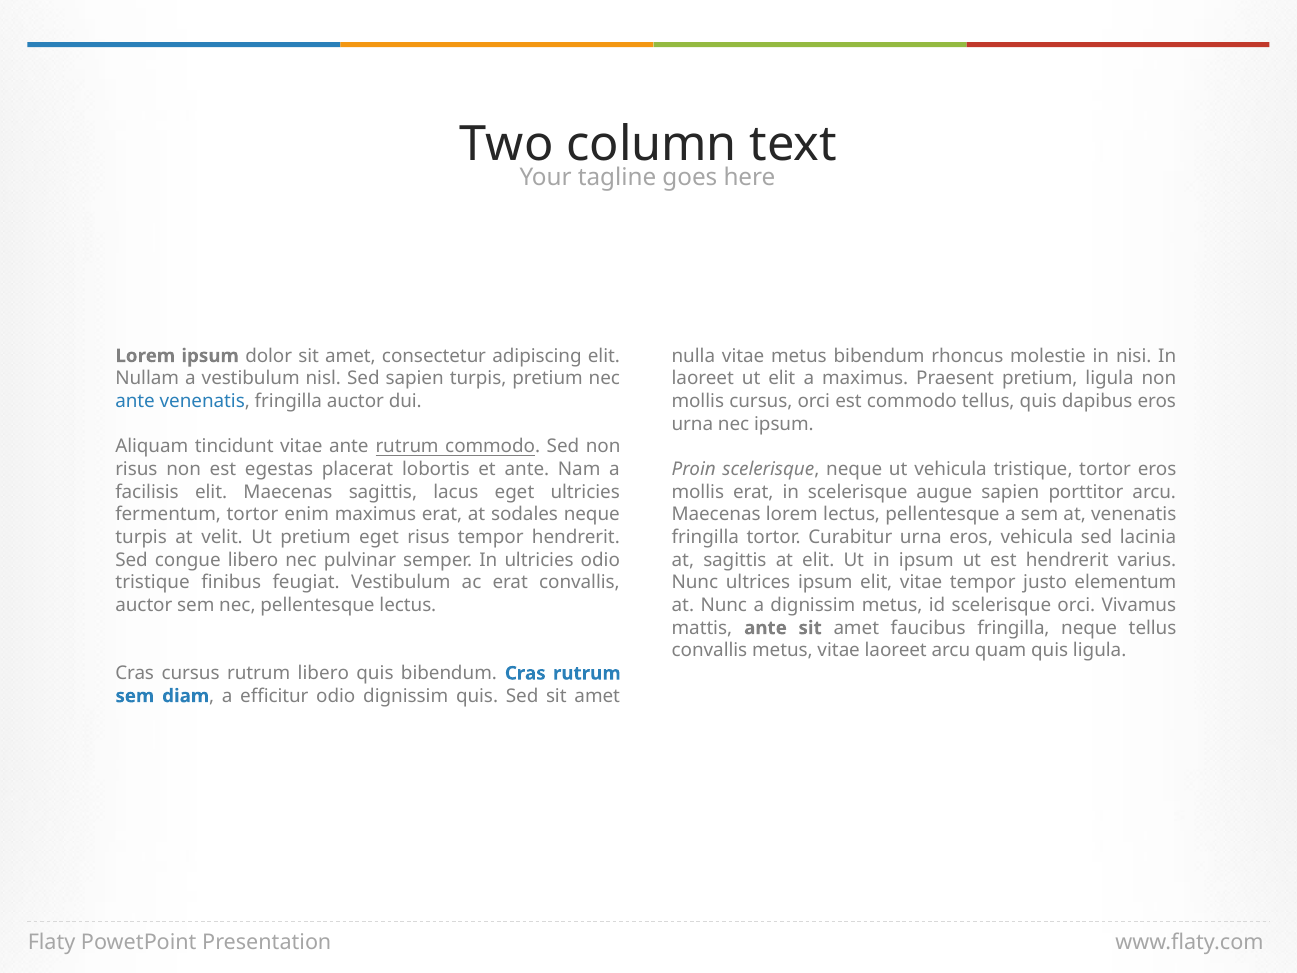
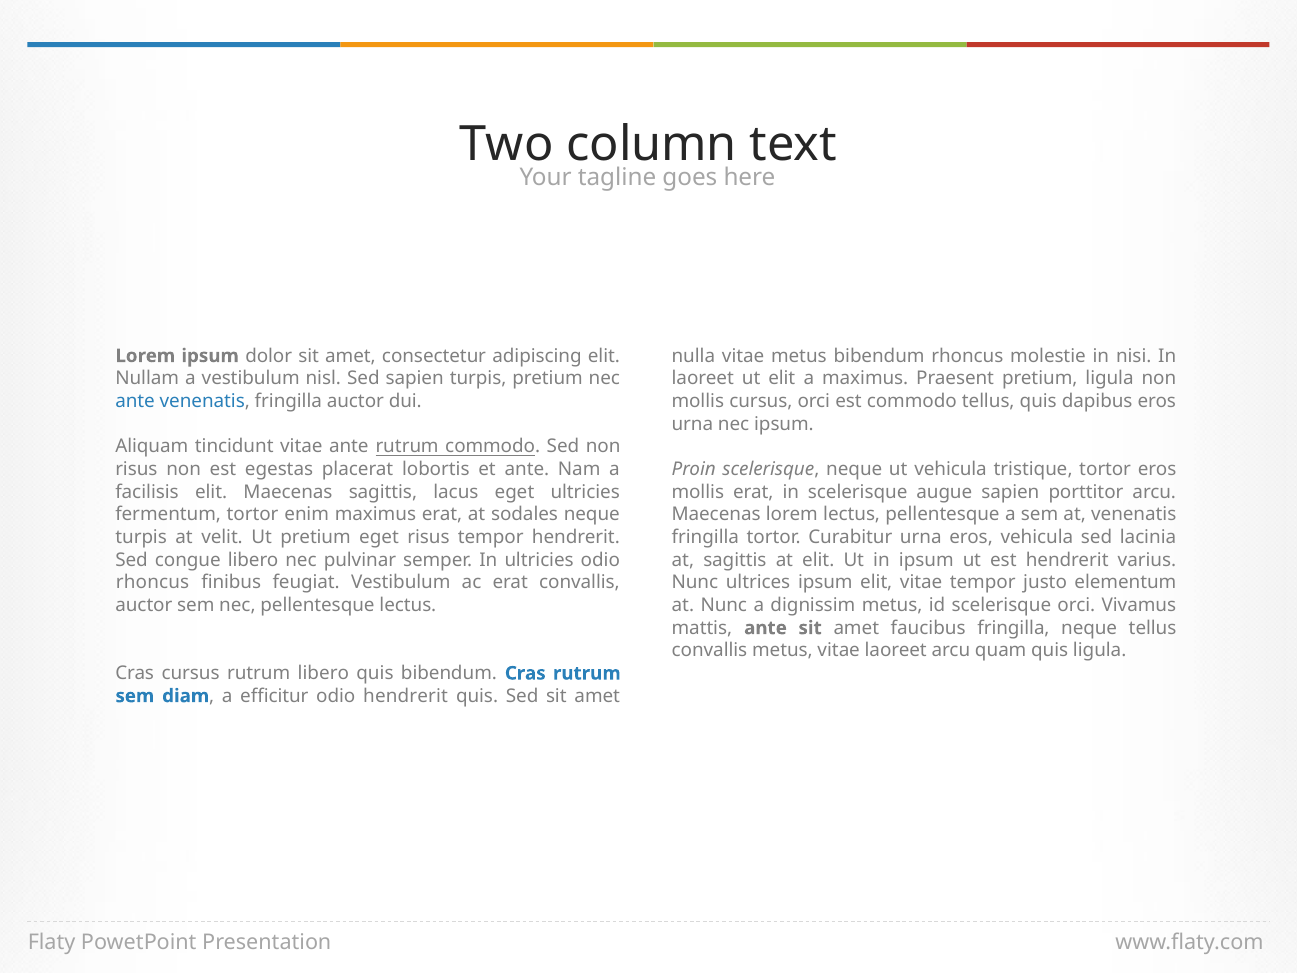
tristique: tristique -> rhoncus (153, 582)
odio dignissim: dignissim -> hendrerit (406, 696)
